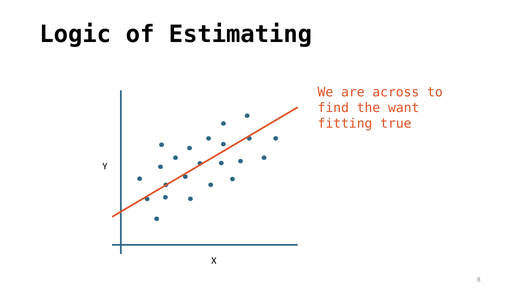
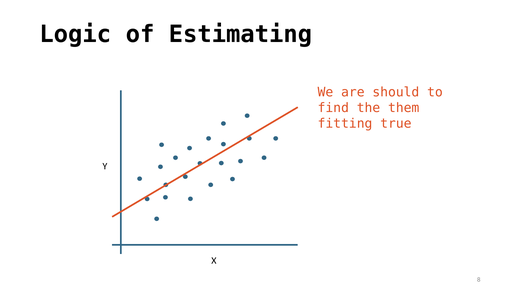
across: across -> should (396, 92)
want: want -> them (404, 108)
